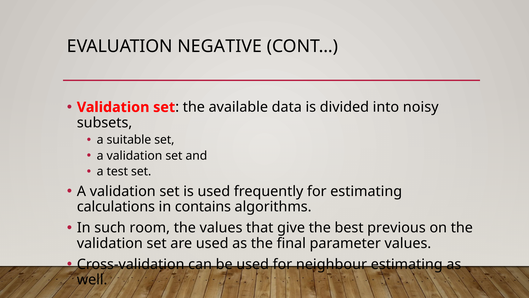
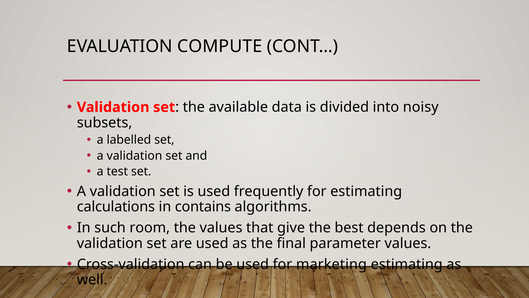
NEGATIVE: NEGATIVE -> COMPUTE (220, 46)
suitable: suitable -> labelled (129, 140)
previous: previous -> depends (396, 227)
neighbour: neighbour -> marketing (331, 264)
